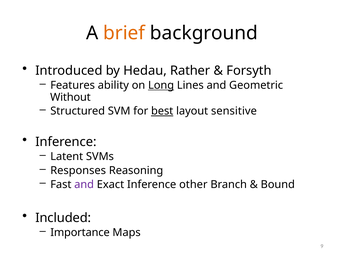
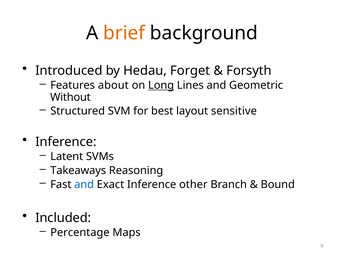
Rather: Rather -> Forget (190, 71)
ability: ability -> about (113, 85)
best underline: present -> none (162, 111)
Responses: Responses -> Takeaways (78, 171)
and colour: purple -> blue (84, 184)
Importance: Importance -> Percentage (80, 233)
